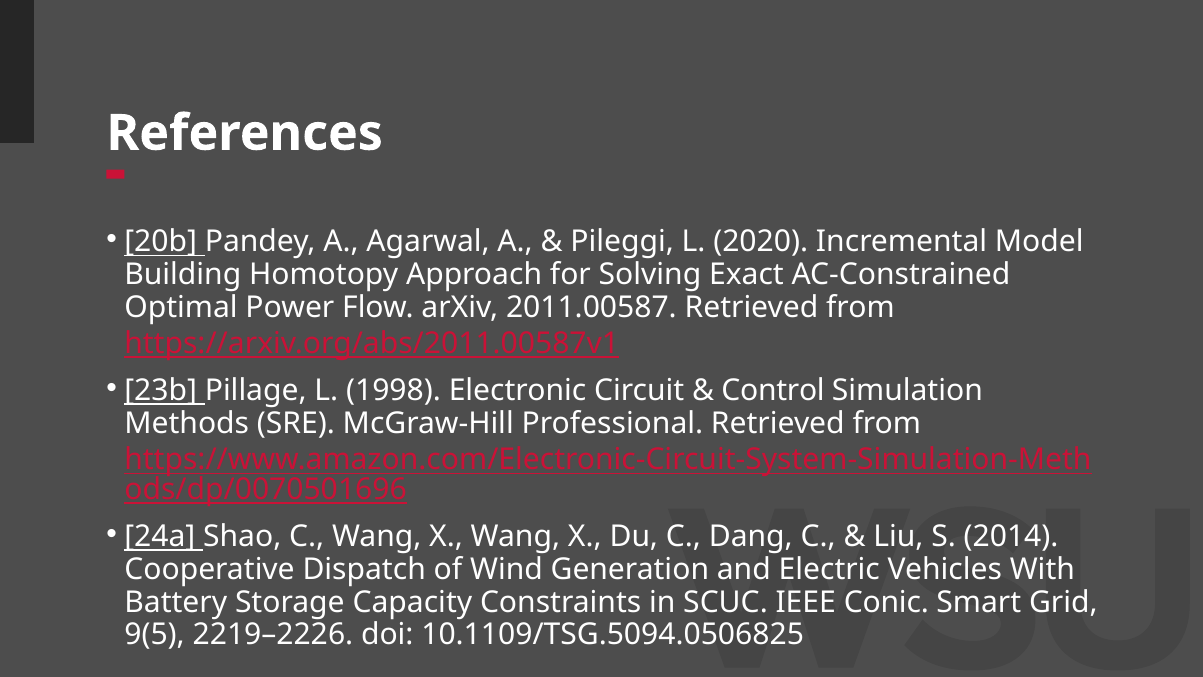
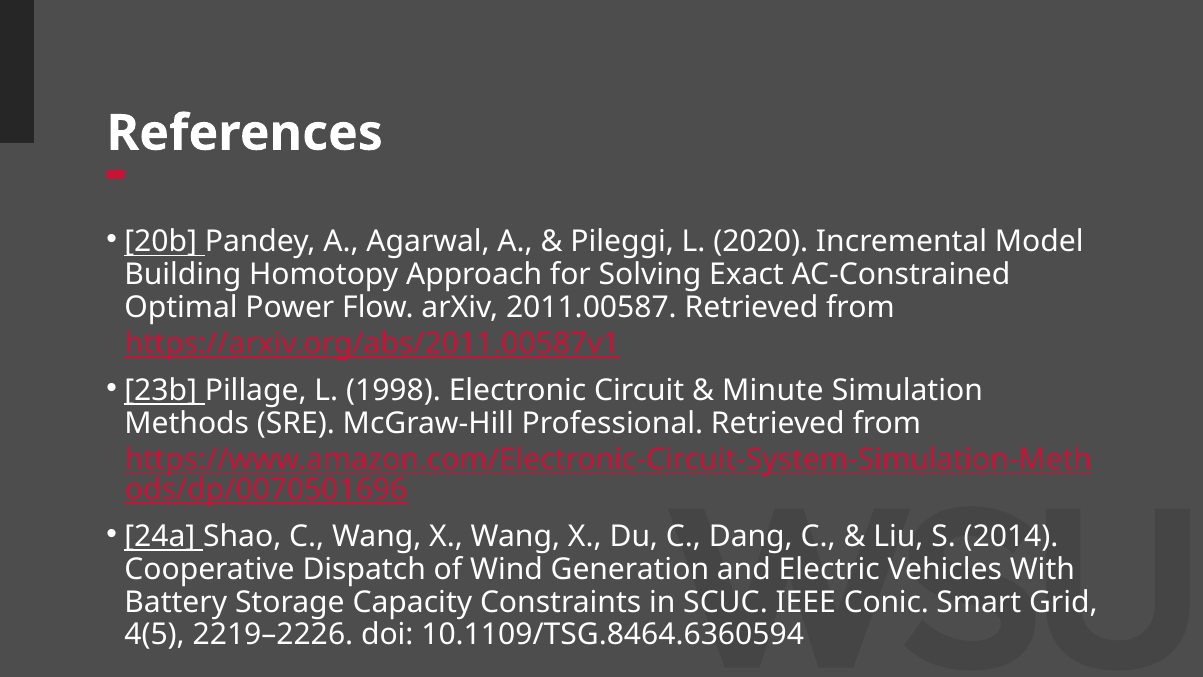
Control: Control -> Minute (773, 390)
9(5: 9(5 -> 4(5 (155, 635)
10.1109/TSG.5094.0506825: 10.1109/TSG.5094.0506825 -> 10.1109/TSG.8464.6360594 (613, 635)
